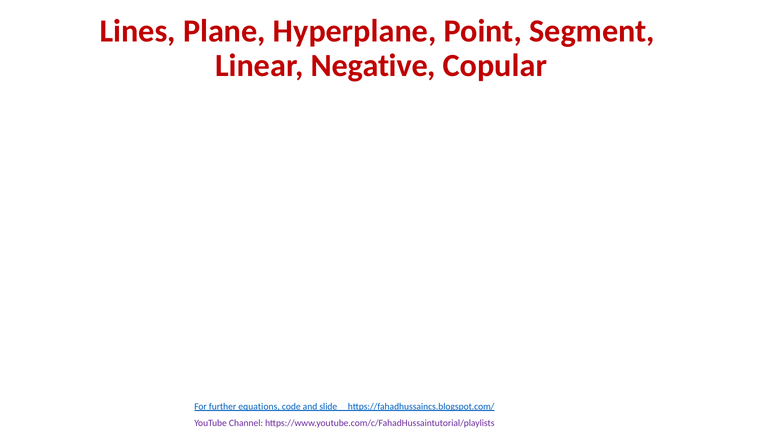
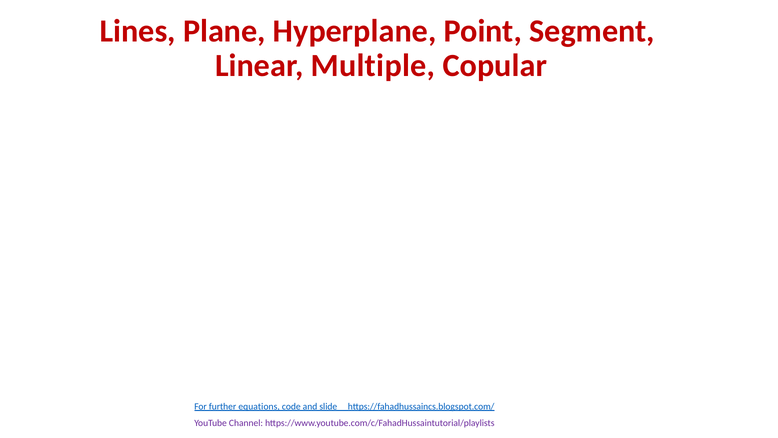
Negative: Negative -> Multiple (373, 66)
